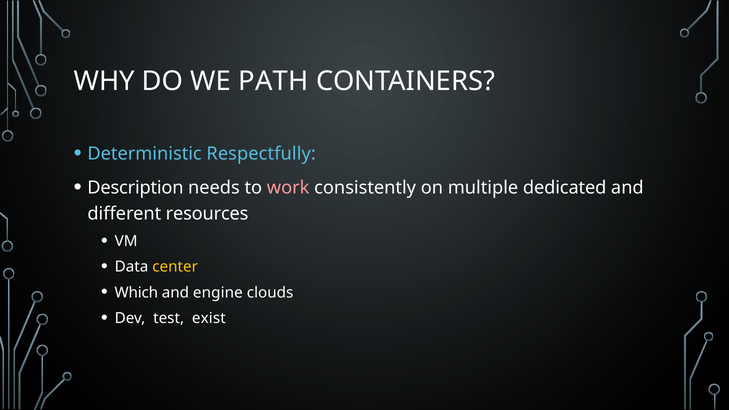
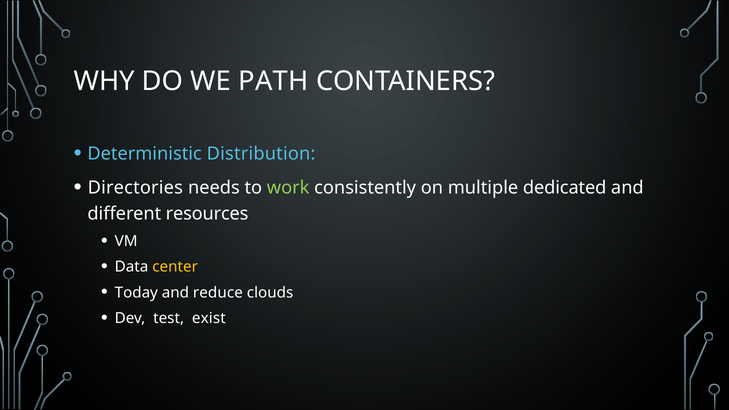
Respectfully: Respectfully -> Distribution (261, 154)
Description: Description -> Directories (135, 188)
work colour: pink -> light green (288, 188)
Which: Which -> Today (136, 293)
engine: engine -> reduce (218, 293)
